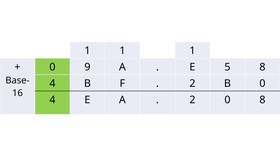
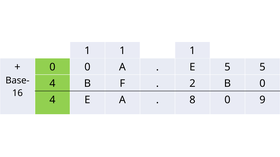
0 9: 9 -> 0 (88, 67)
5 8: 8 -> 5 (262, 67)
2: 2 -> 8 (192, 100)
0 8: 8 -> 9 (262, 100)
